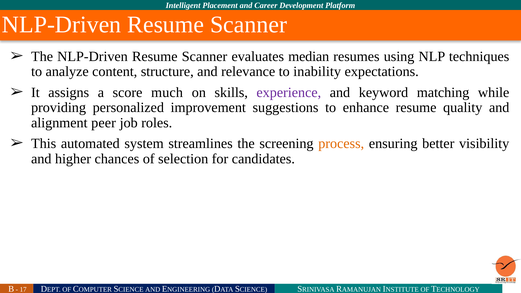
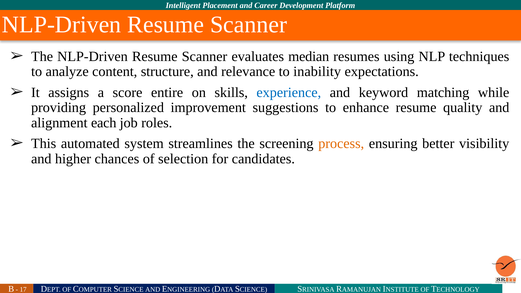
much: much -> entire (167, 92)
experience colour: purple -> blue (289, 92)
peer: peer -> each (104, 123)
